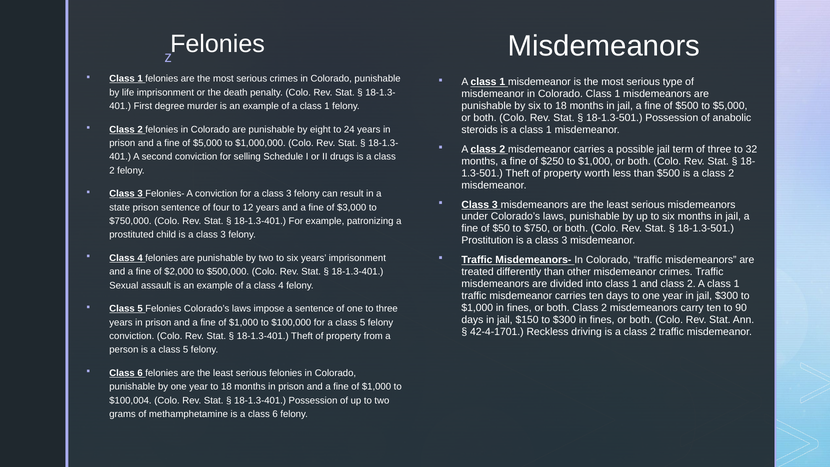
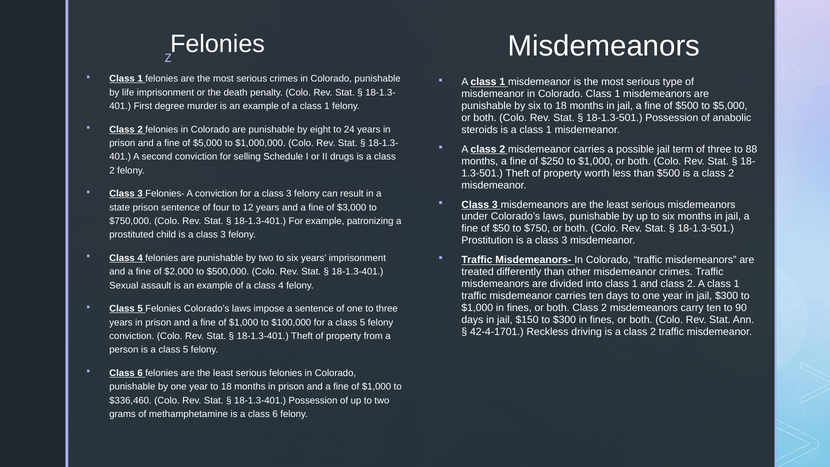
32: 32 -> 88 (751, 149)
$100,004: $100,004 -> $336,460 (130, 400)
